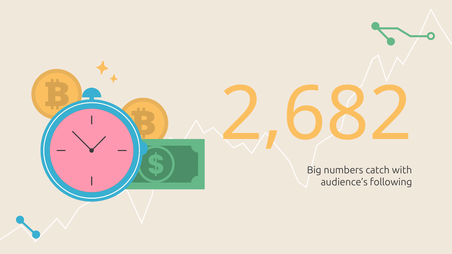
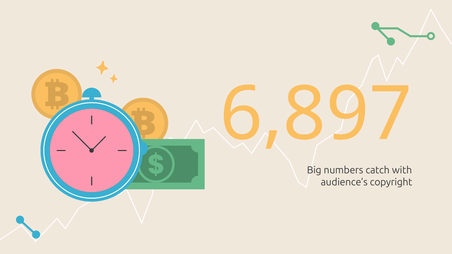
2,682: 2,682 -> 6,897 (316, 115)
following: following -> copyright (391, 182)
